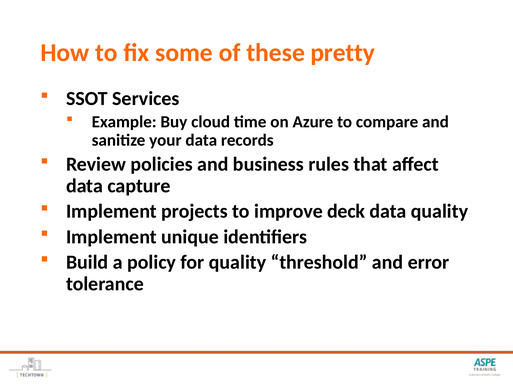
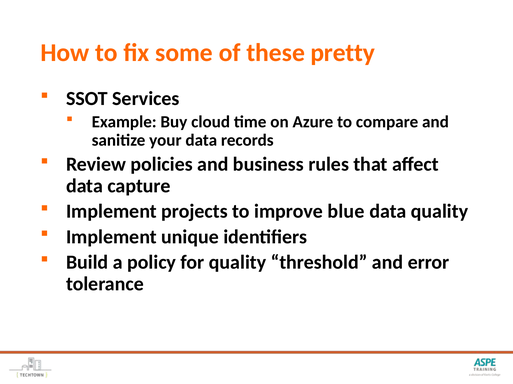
deck: deck -> blue (346, 212)
